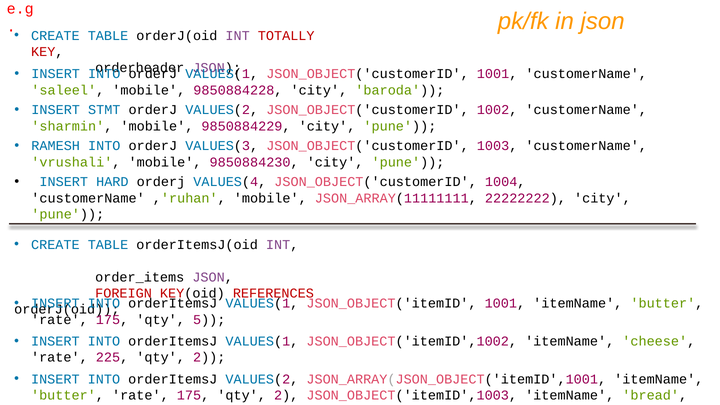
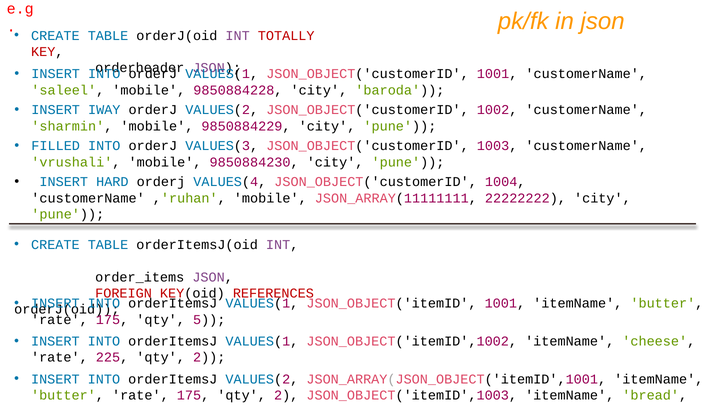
STMT: STMT -> IWAY (104, 110)
RAMESH: RAMESH -> FILLED (56, 146)
